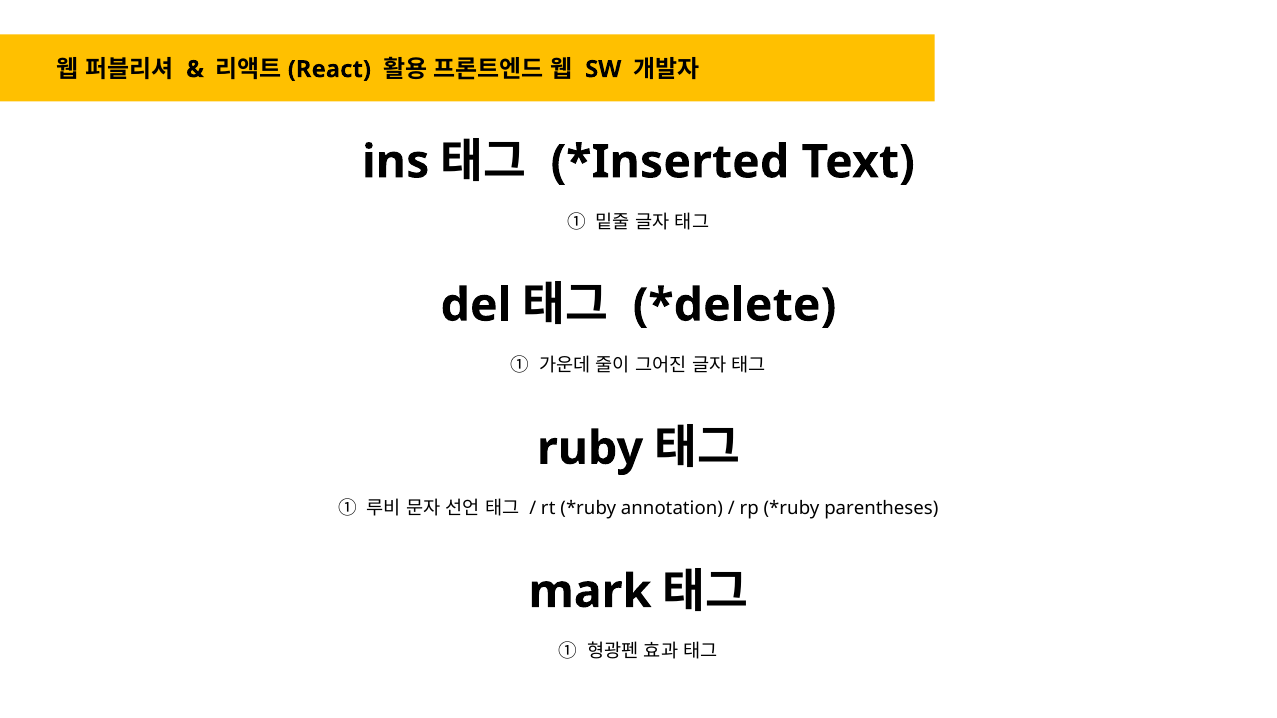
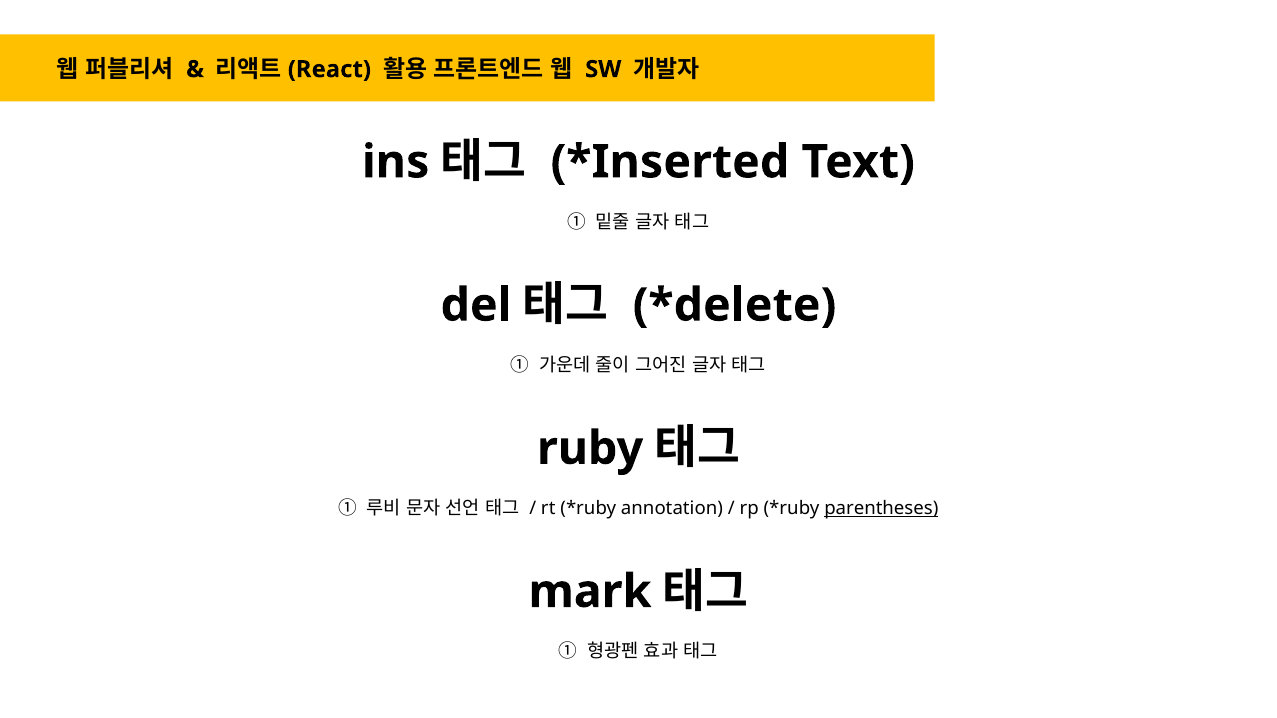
parentheses underline: none -> present (881, 509)
